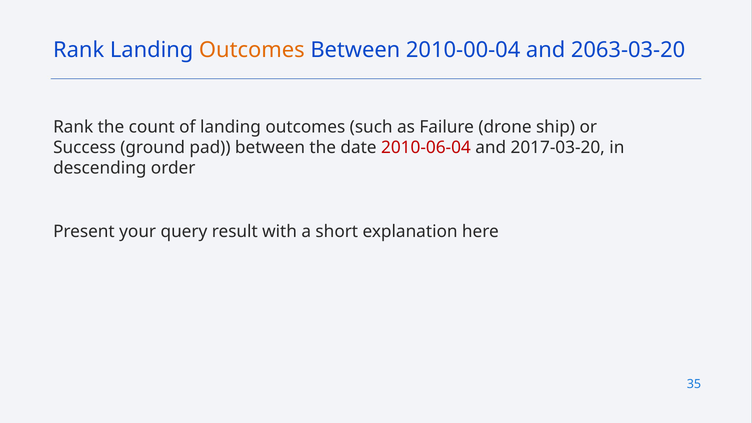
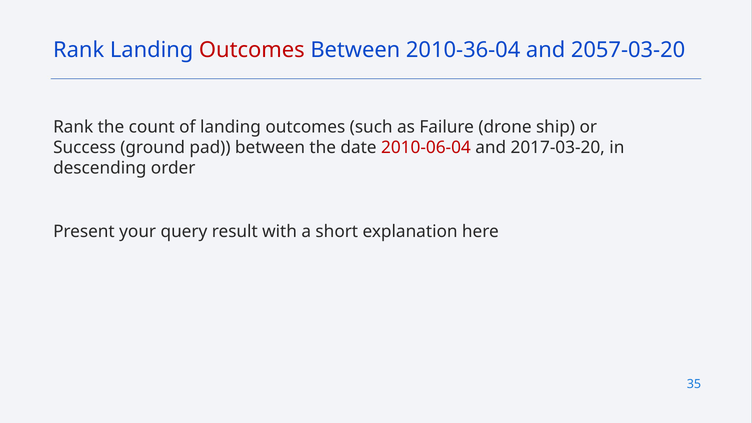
Outcomes colour: orange -> red (252, 50)
2010-00-04: 2010-00-04 -> 2010-36-04 (463, 50)
2063-03-20: 2063-03-20 -> 2057-03-20 (628, 50)
